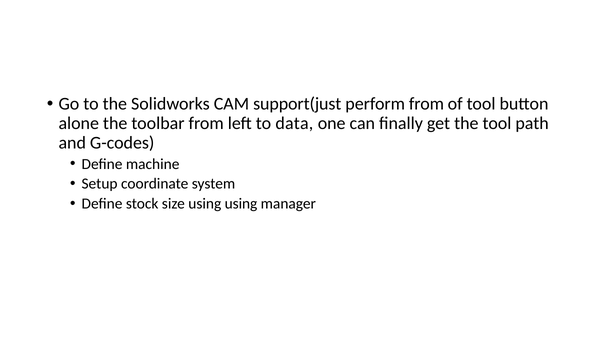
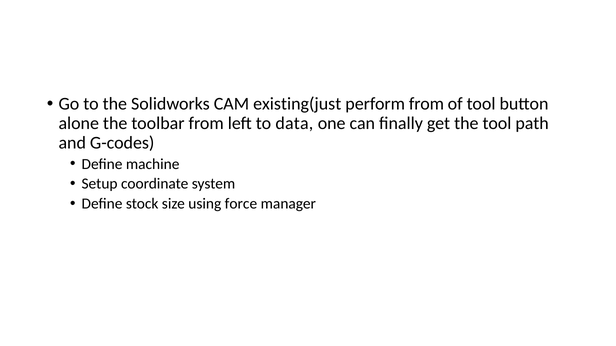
support(just: support(just -> existing(just (297, 104)
using using: using -> force (241, 204)
